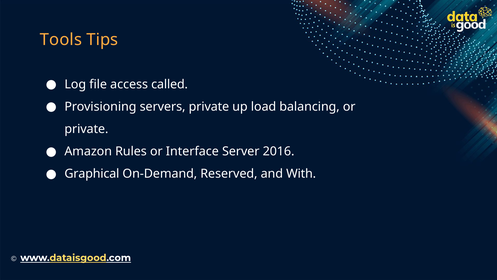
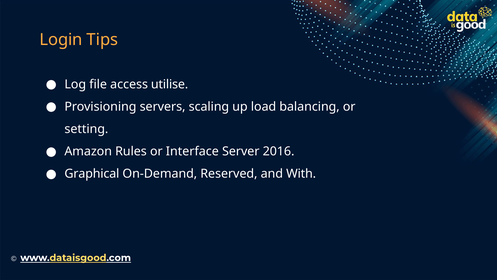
Tools: Tools -> Login (61, 40)
called: called -> utilise (170, 84)
servers private: private -> scaling (209, 106)
private: private -> setting (86, 129)
